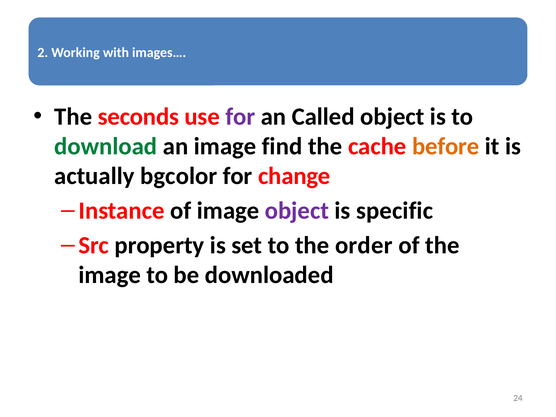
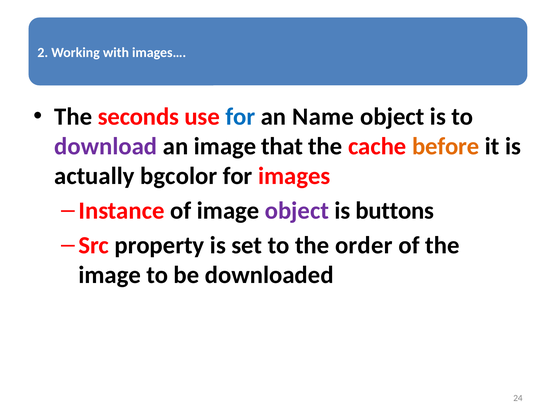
for colour: purple -> blue (240, 117)
Called: Called -> Name (323, 117)
download colour: green -> purple (106, 146)
find: find -> that (282, 146)
change: change -> images (294, 176)
specific: specific -> buttons (395, 211)
